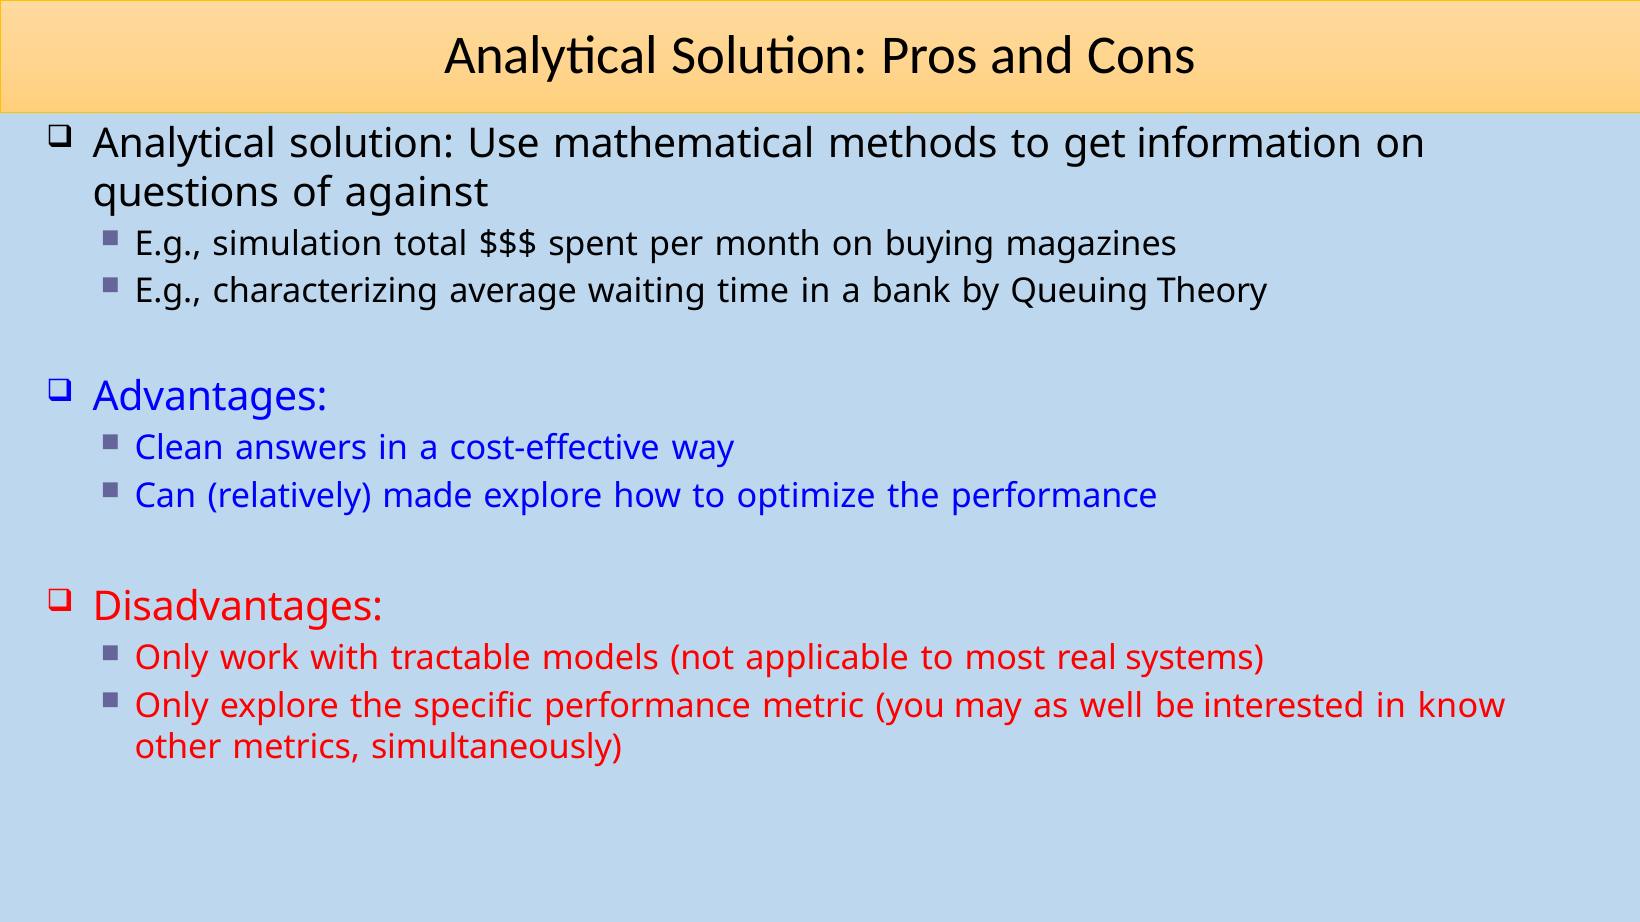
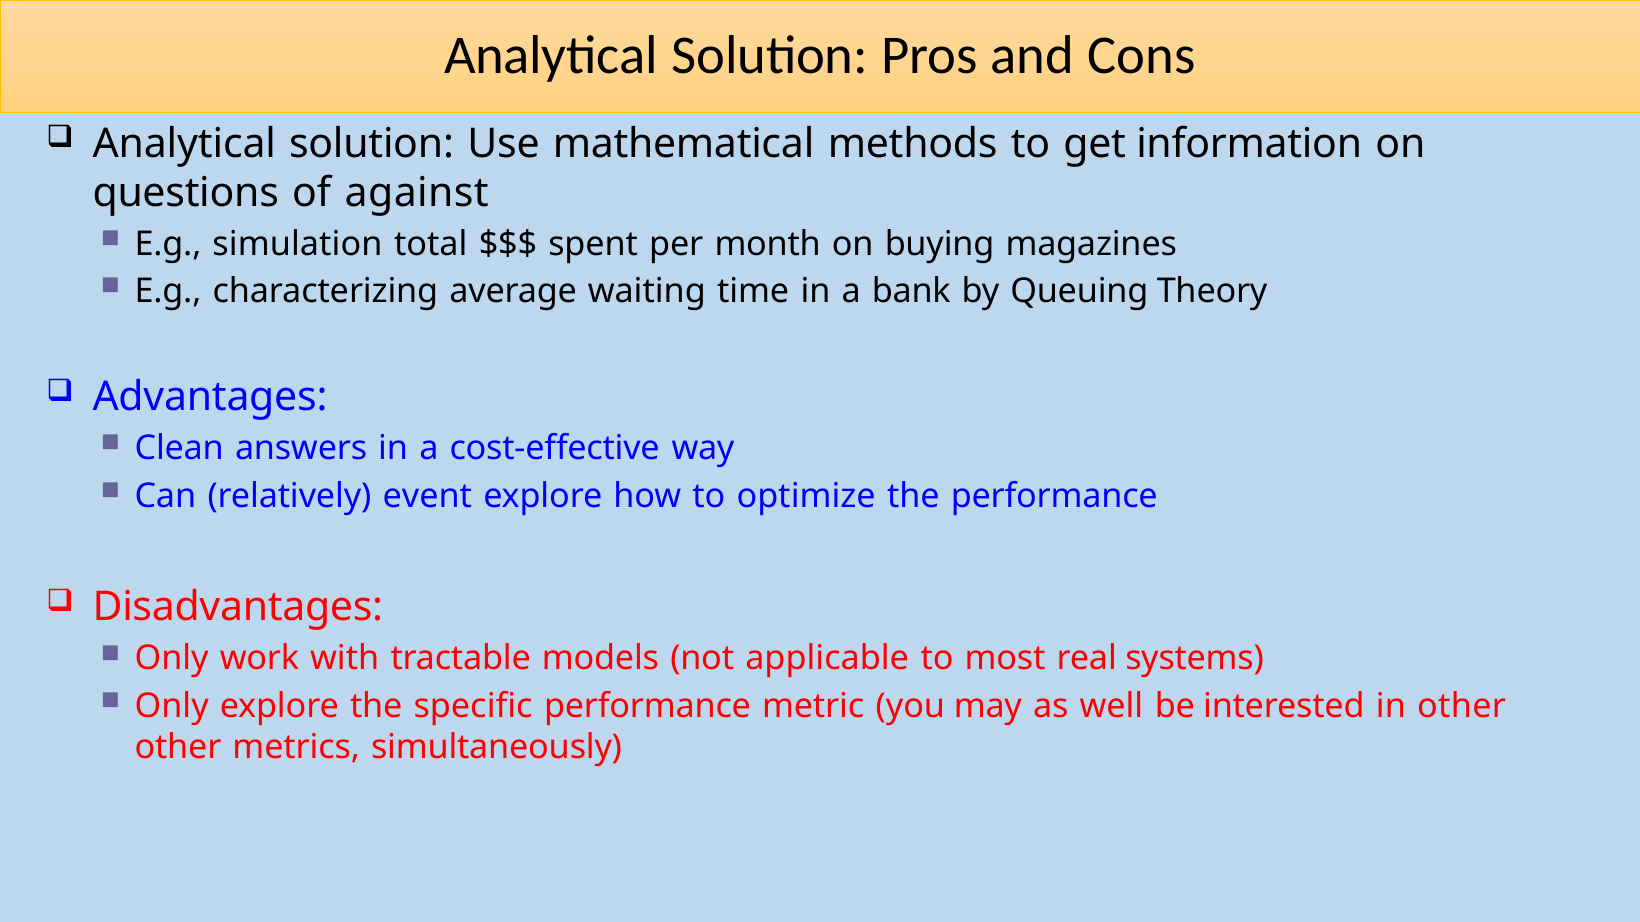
made: made -> event (427, 496)
in know: know -> other (1462, 706)
